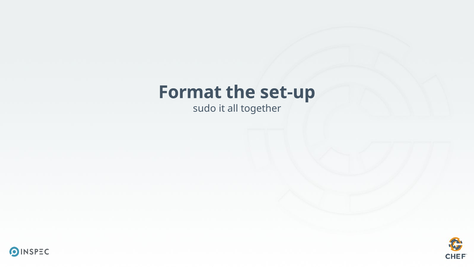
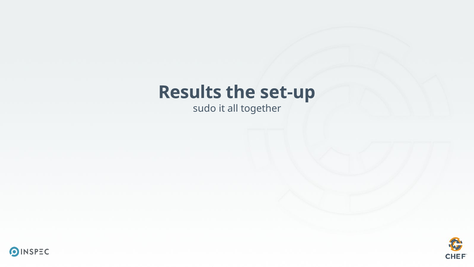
Format: Format -> Results (190, 92)
